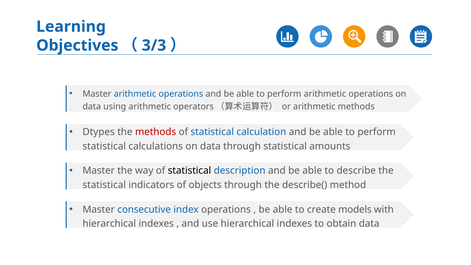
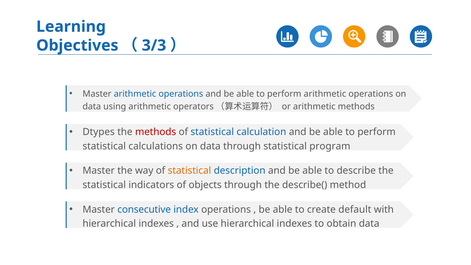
amounts: amounts -> program (330, 146)
statistical colour: black -> orange (189, 171)
models: models -> default (355, 209)
